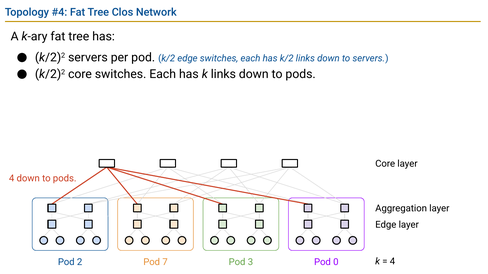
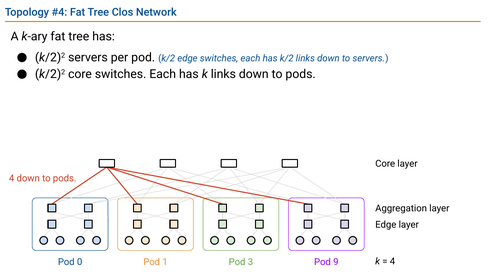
2: 2 -> 0 (80, 263)
7: 7 -> 1 (165, 263)
0: 0 -> 9 (336, 263)
